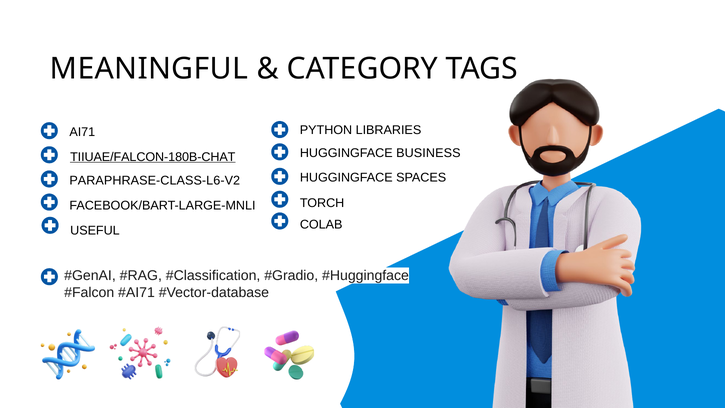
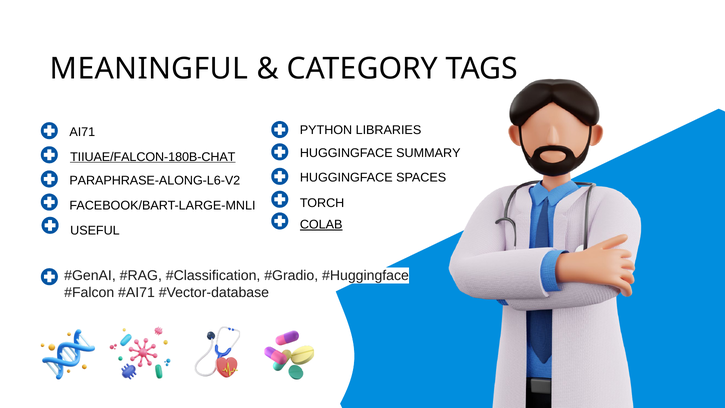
BUSINESS: BUSINESS -> SUMMARY (428, 153)
PARAPHRASE-CLASS-L6-V2: PARAPHRASE-CLASS-L6-V2 -> PARAPHRASE-ALONG-L6-V2 (155, 181)
COLAB underline: none -> present (321, 224)
